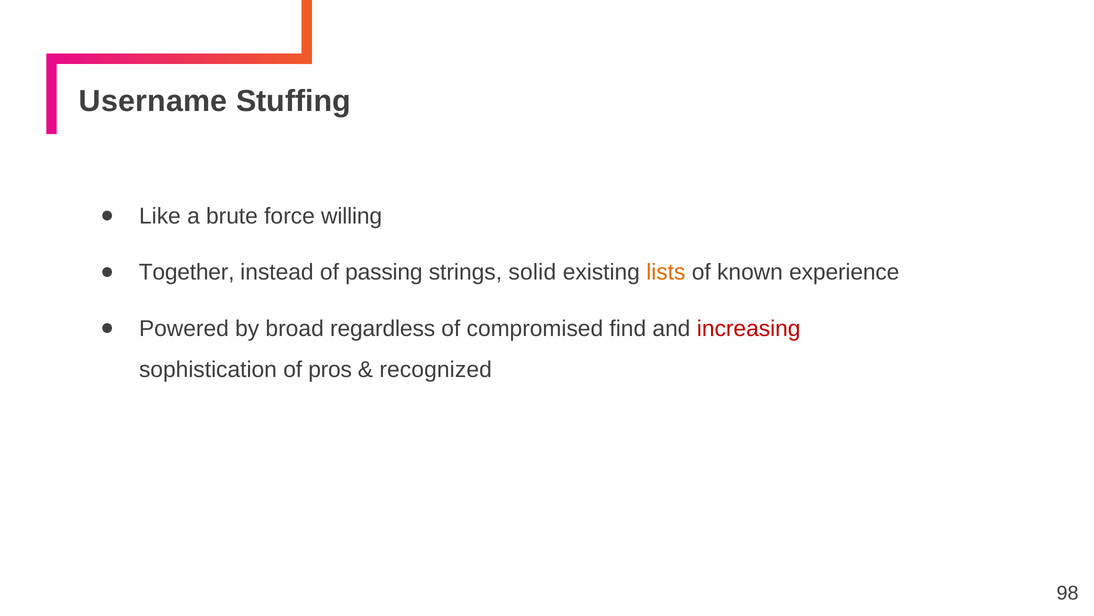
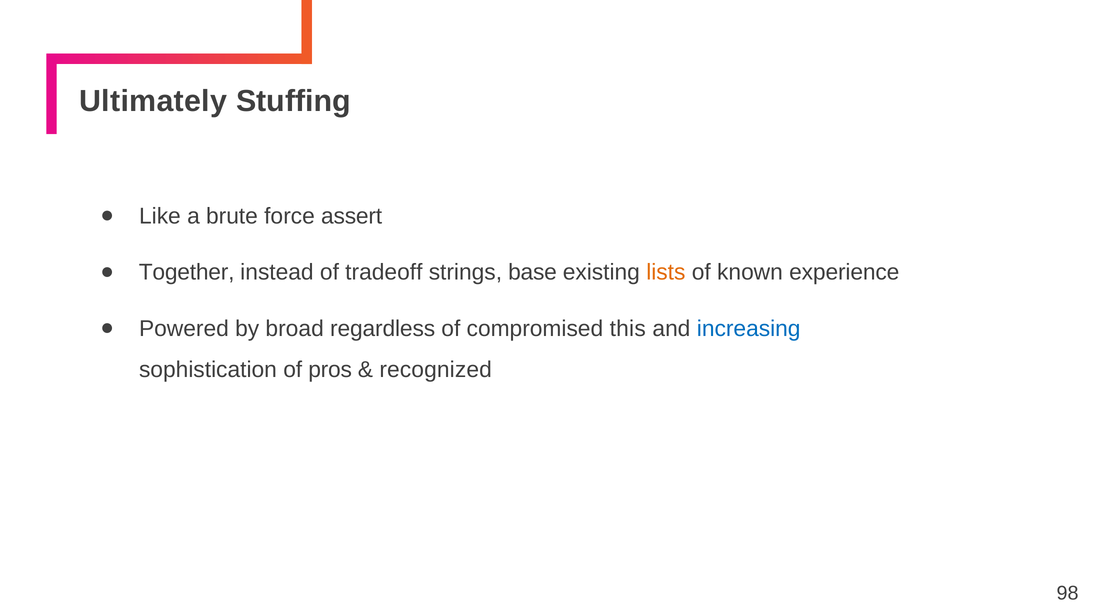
Username: Username -> Ultimately (153, 101)
willing: willing -> assert (352, 216)
passing: passing -> tradeoff (384, 272)
solid: solid -> base (533, 272)
find: find -> this (628, 328)
increasing colour: red -> blue (749, 328)
